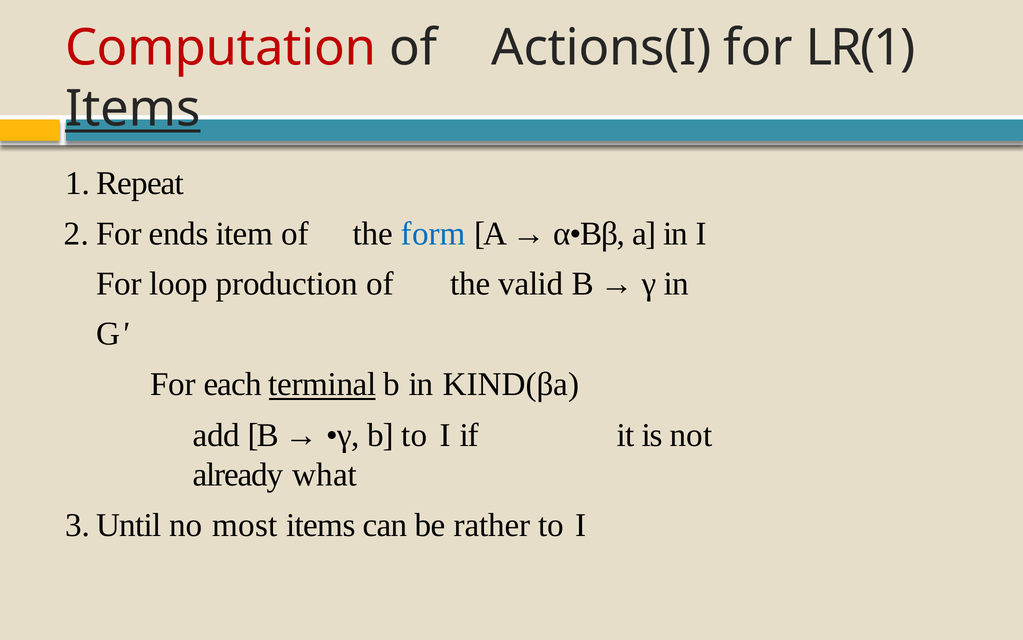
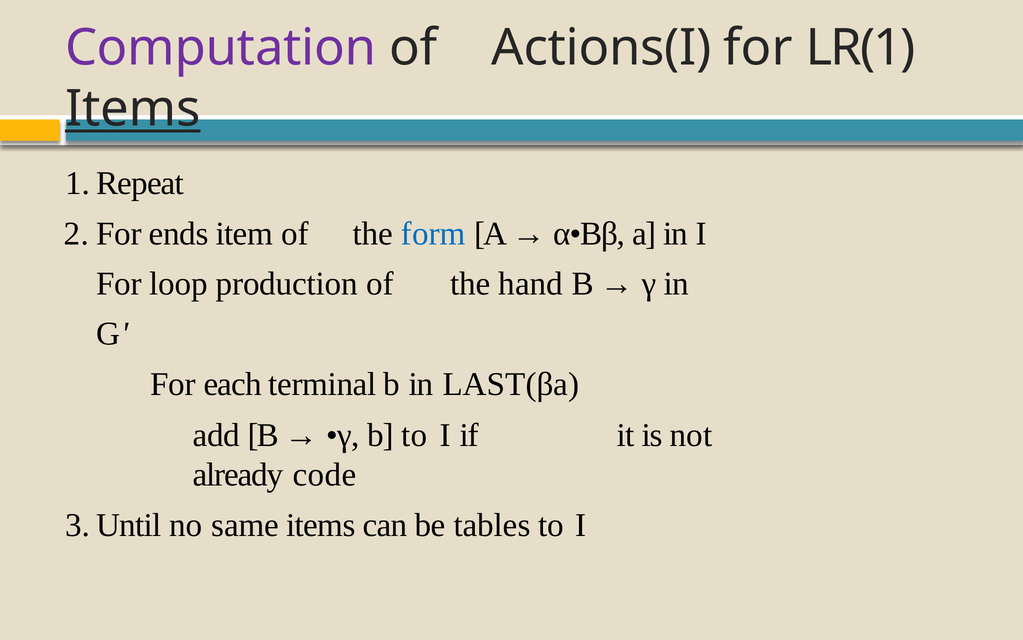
Computation colour: red -> purple (221, 48)
valid: valid -> hand (531, 284)
terminal underline: present -> none (322, 384)
KIND(βa: KIND(βa -> LAST(βa (511, 384)
what: what -> code (325, 474)
most: most -> same (245, 525)
rather: rather -> tables (492, 525)
